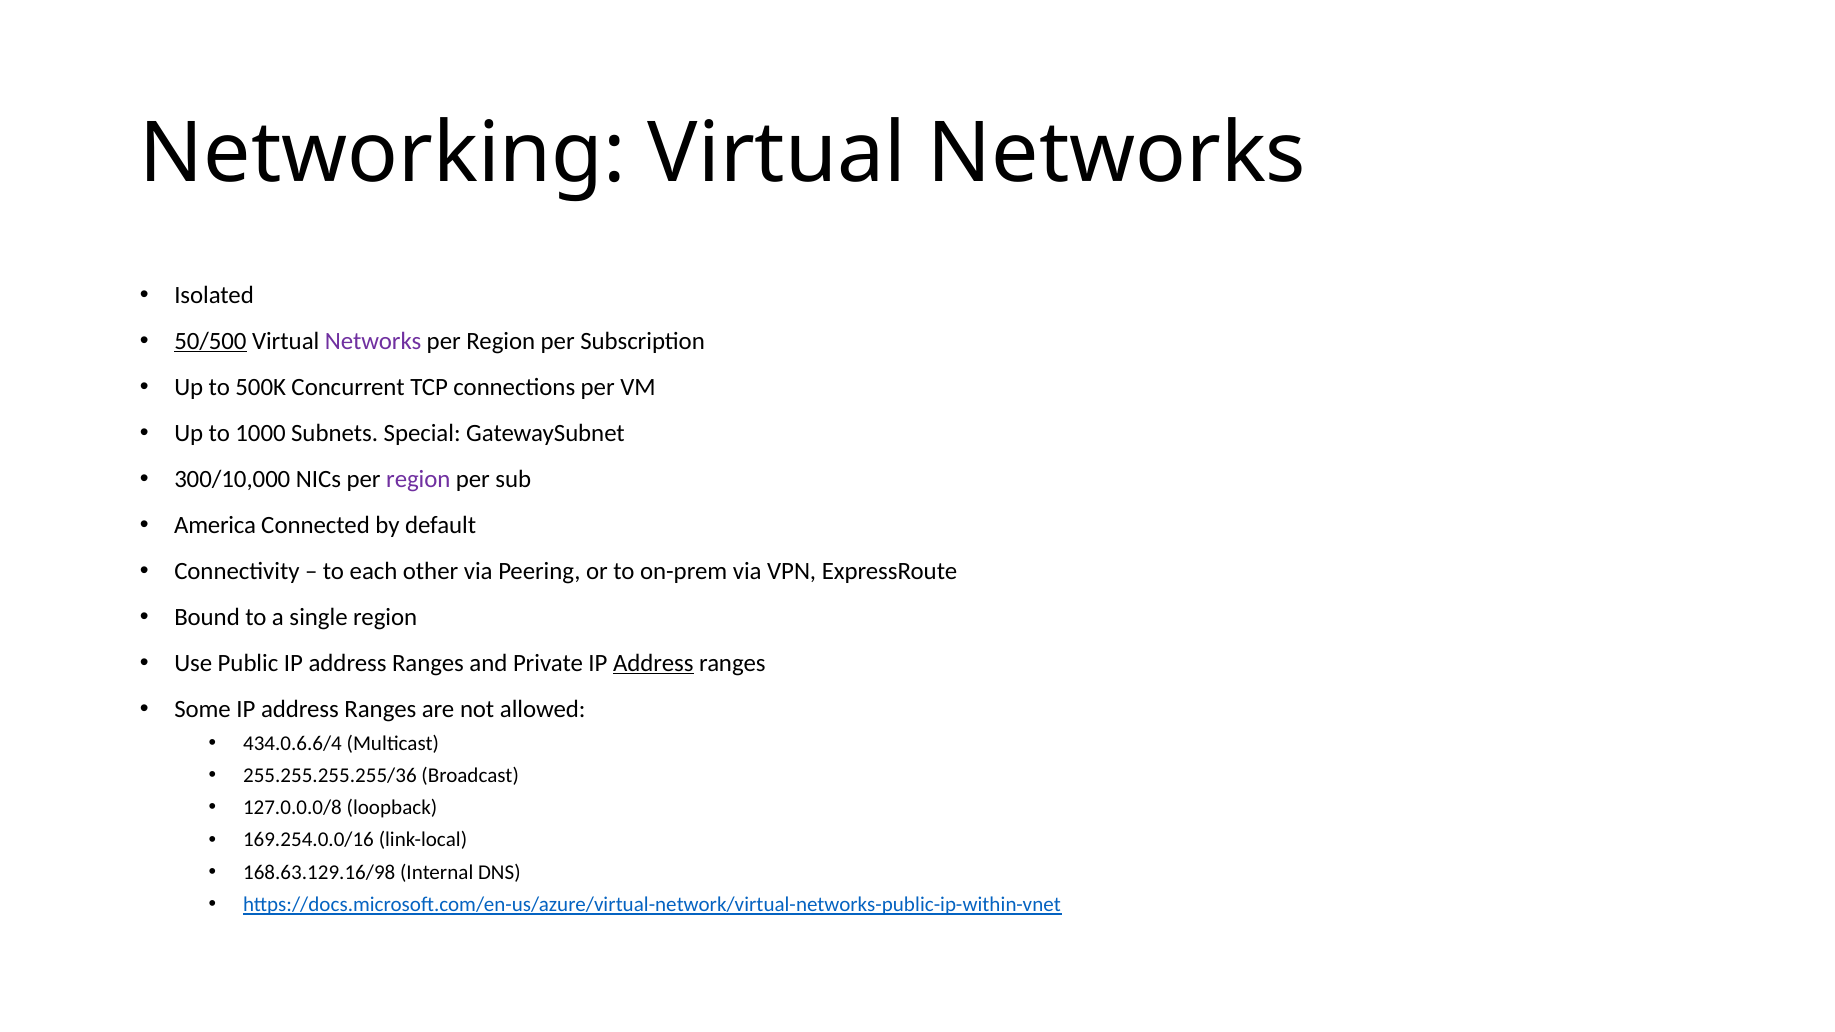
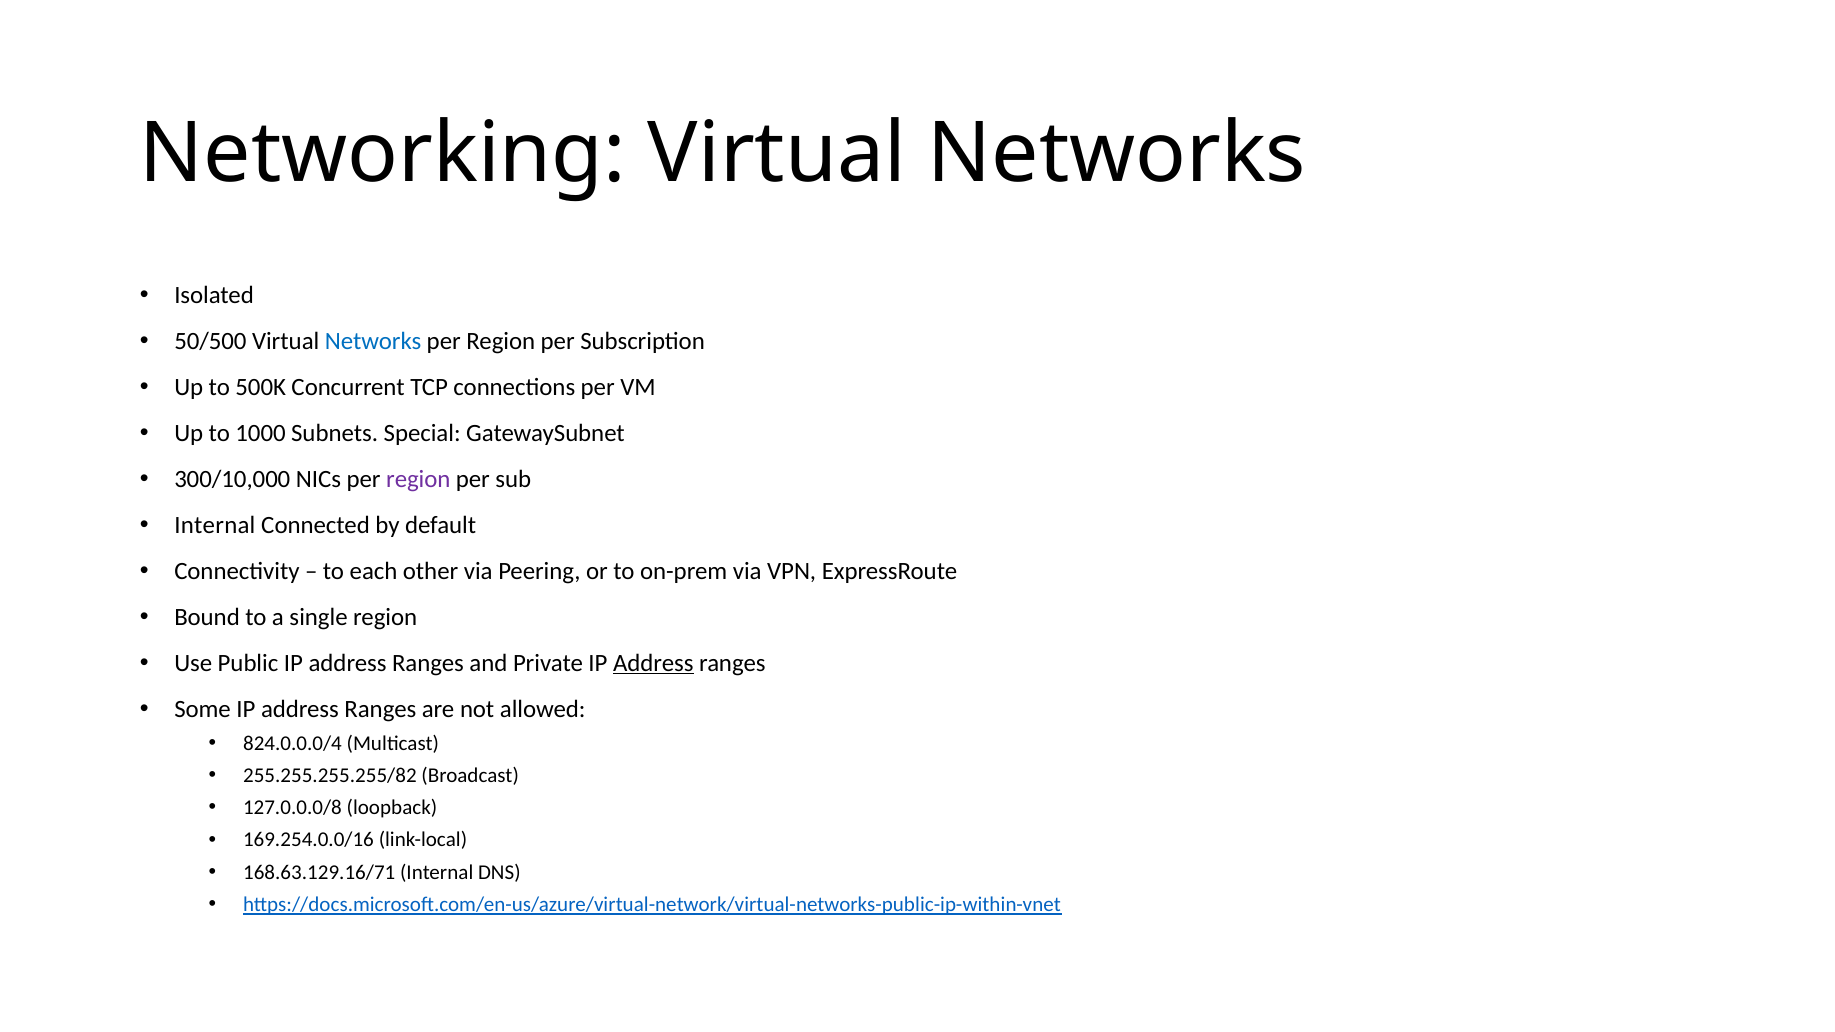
50/500 underline: present -> none (210, 341)
Networks colour: purple -> blue (373, 341)
America: America -> Internal (215, 525)
434.0.6.6/4: 434.0.6.6/4 -> 824.0.0.0/4 (292, 743)
255.255.255.255/36: 255.255.255.255/36 -> 255.255.255.255/82 (330, 776)
168.63.129.16/98: 168.63.129.16/98 -> 168.63.129.16/71 (319, 872)
